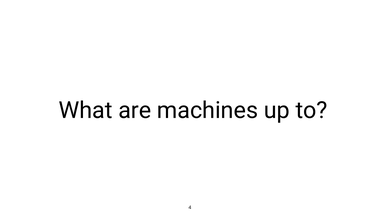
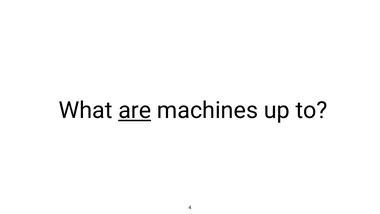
are underline: none -> present (135, 110)
